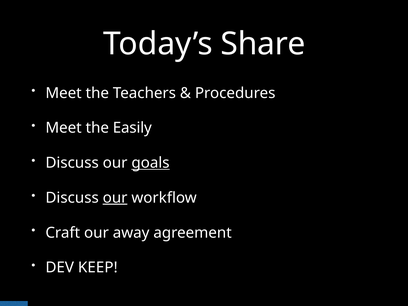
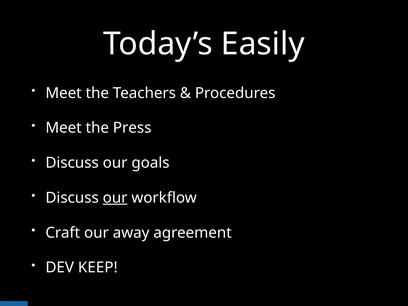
Share: Share -> Easily (263, 44)
Easily: Easily -> Press (132, 128)
goals underline: present -> none (150, 163)
